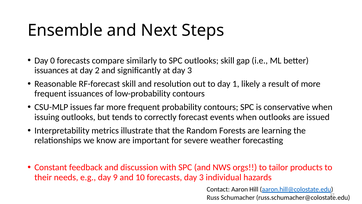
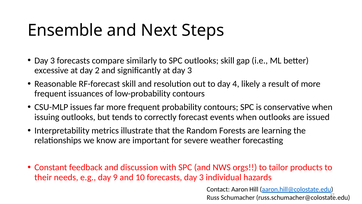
0: 0 -> 3 (53, 60)
issuances: issuances -> excessive (51, 70)
1: 1 -> 4 (236, 84)
